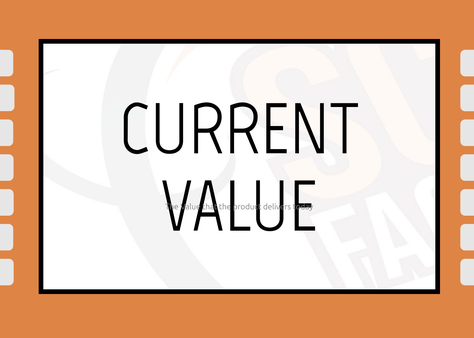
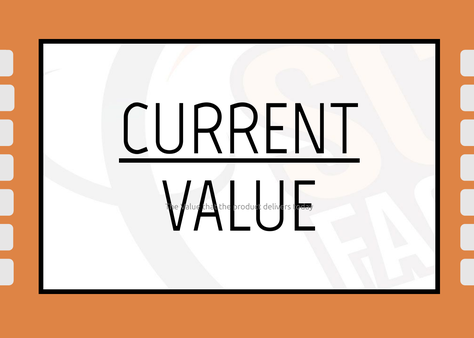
CURRENT underline: none -> present (239, 130)
